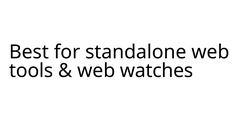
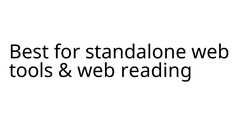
watches: watches -> reading (156, 70)
